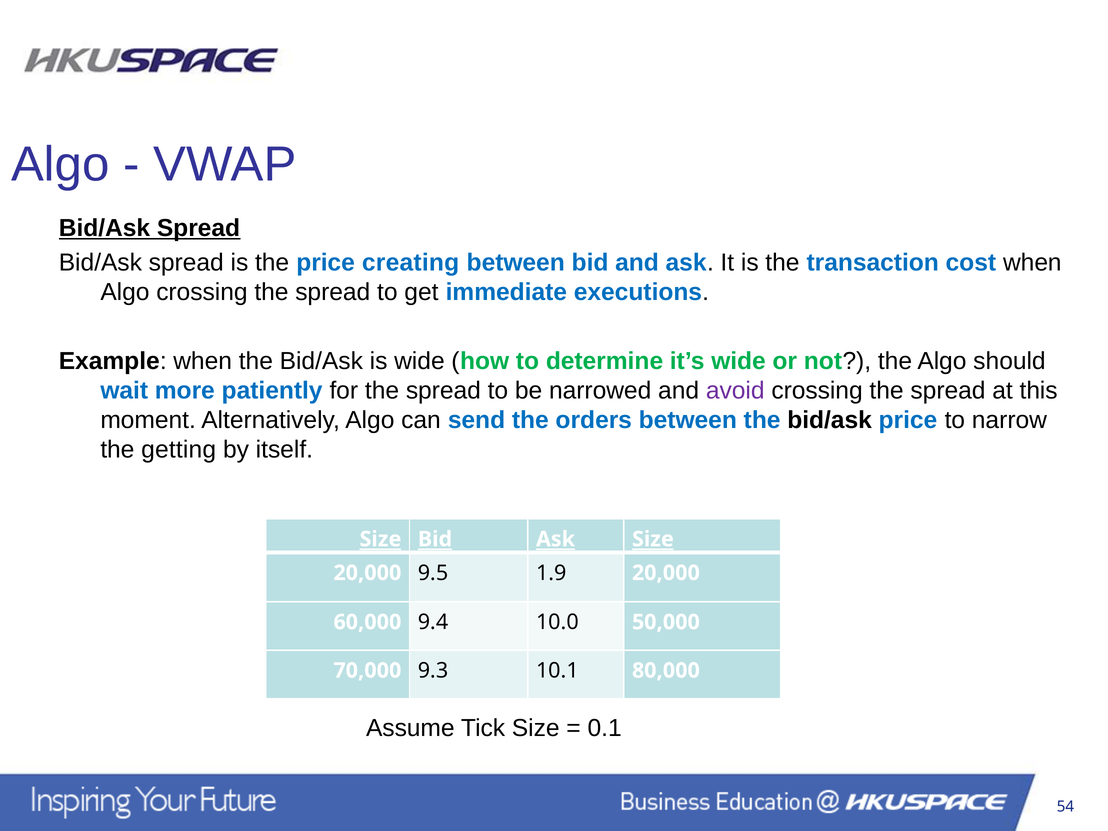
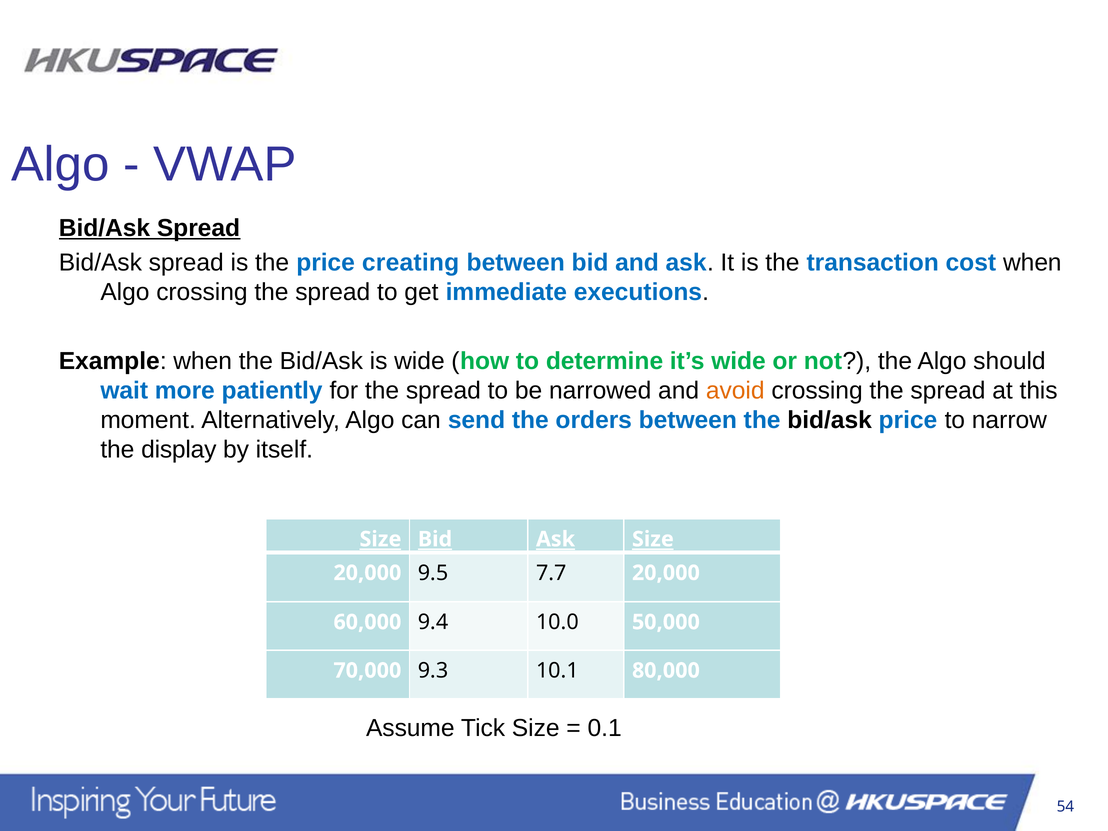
avoid colour: purple -> orange (735, 390)
getting: getting -> display (179, 450)
1.9: 1.9 -> 7.7 (551, 573)
